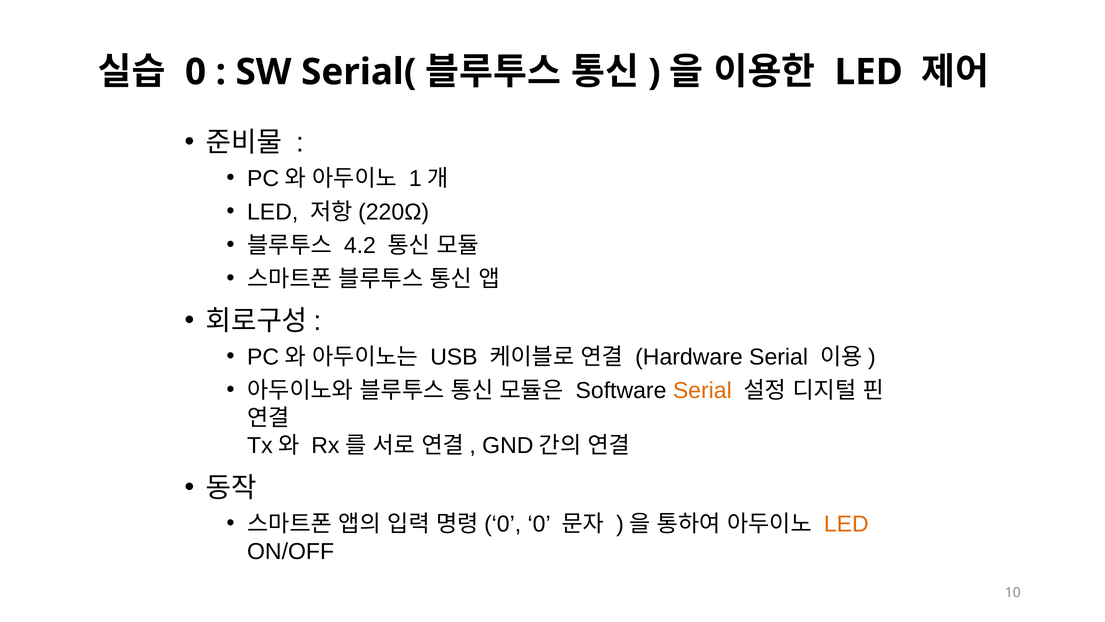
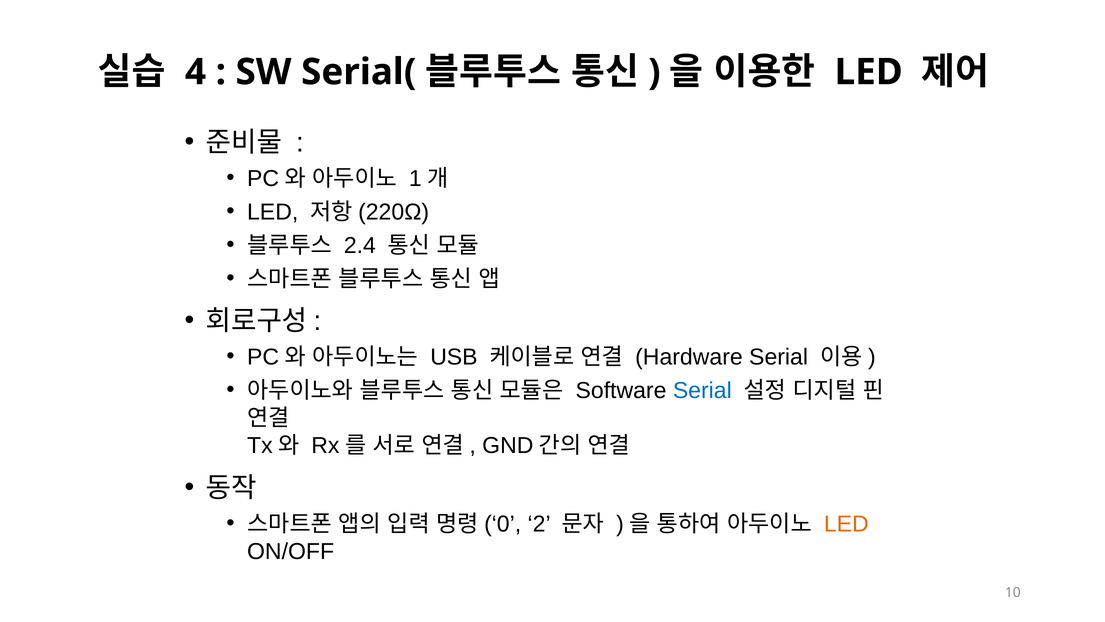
0: 0 -> 4 (196, 72)
4.2: 4.2 -> 2.4 (360, 245)
Serial colour: orange -> blue (702, 390)
0: 0 -> 2 (539, 524)
